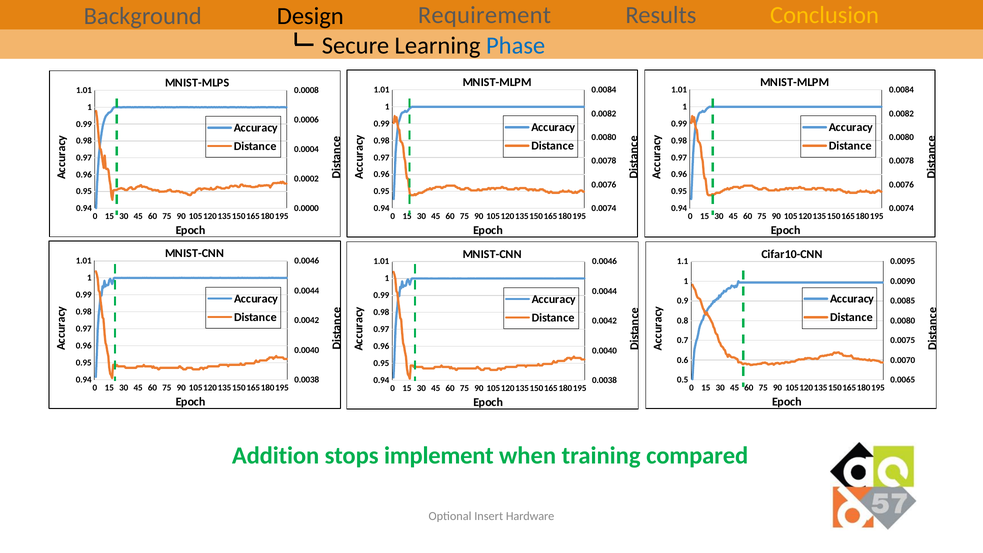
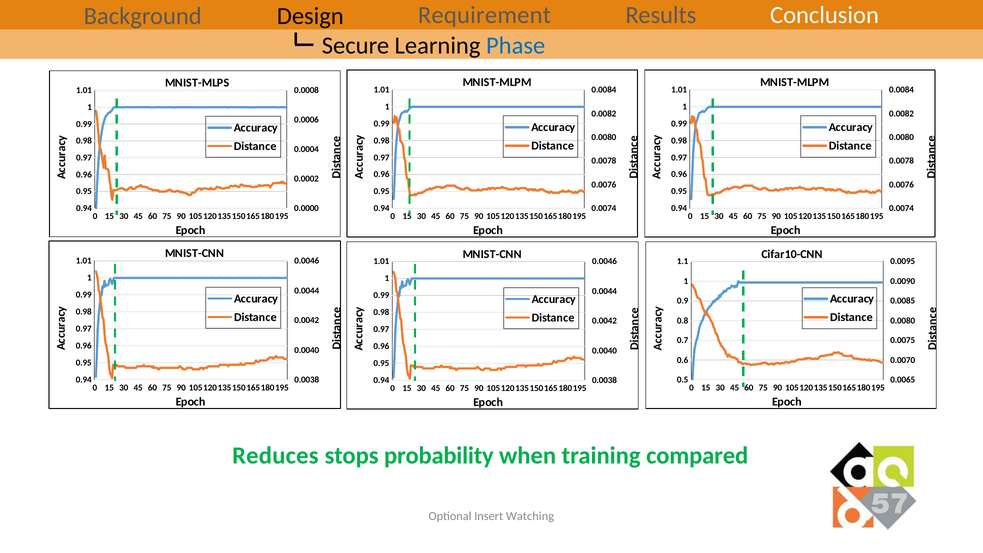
Conclusion colour: yellow -> white (824, 15)
Addition: Addition -> Reduces (275, 456)
implement: implement -> probability (439, 456)
Hardware: Hardware -> Watching (530, 516)
